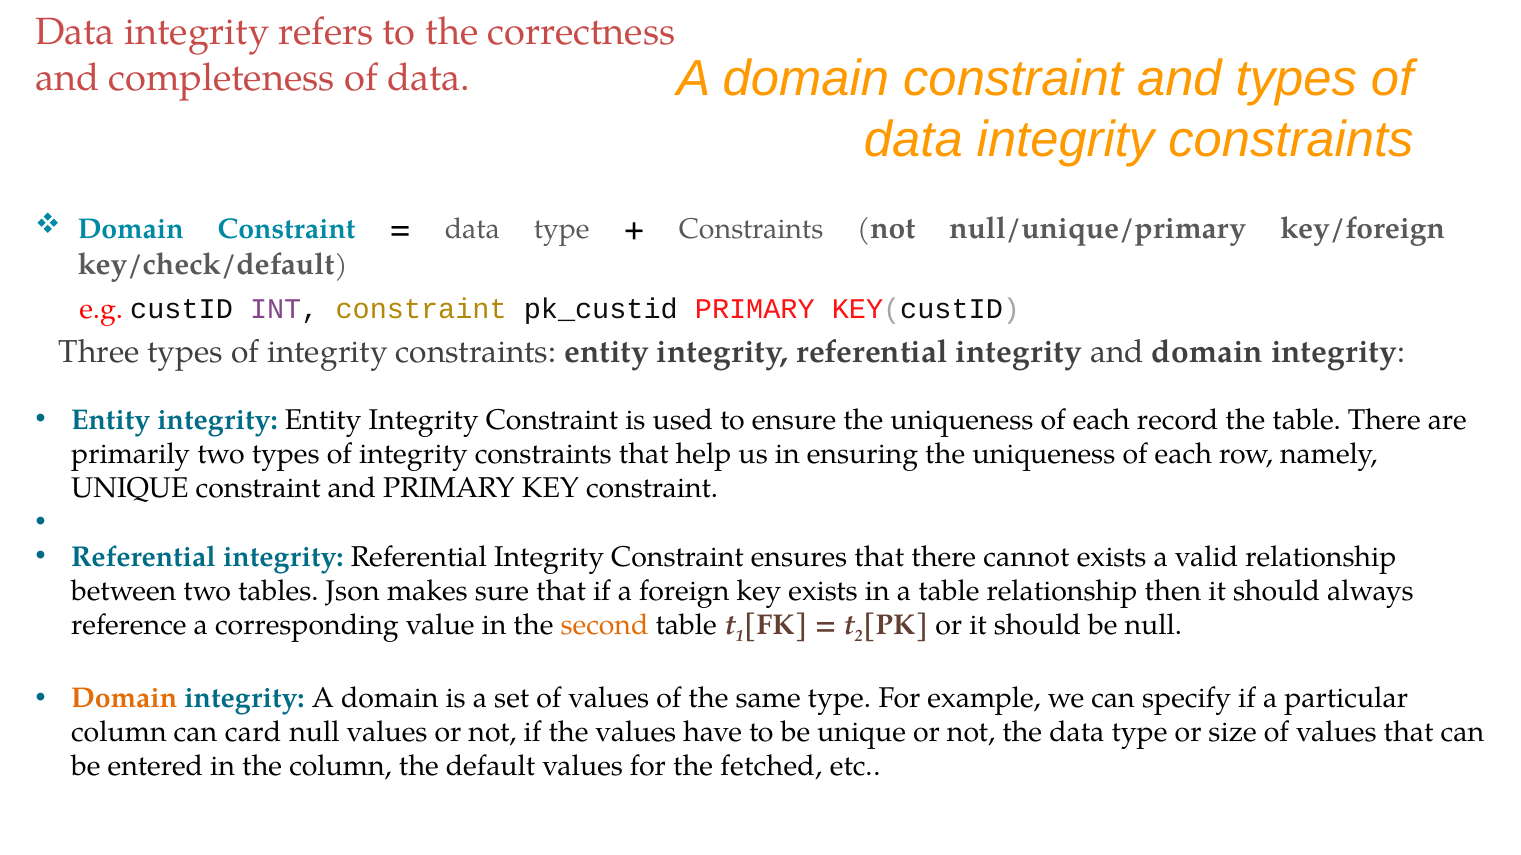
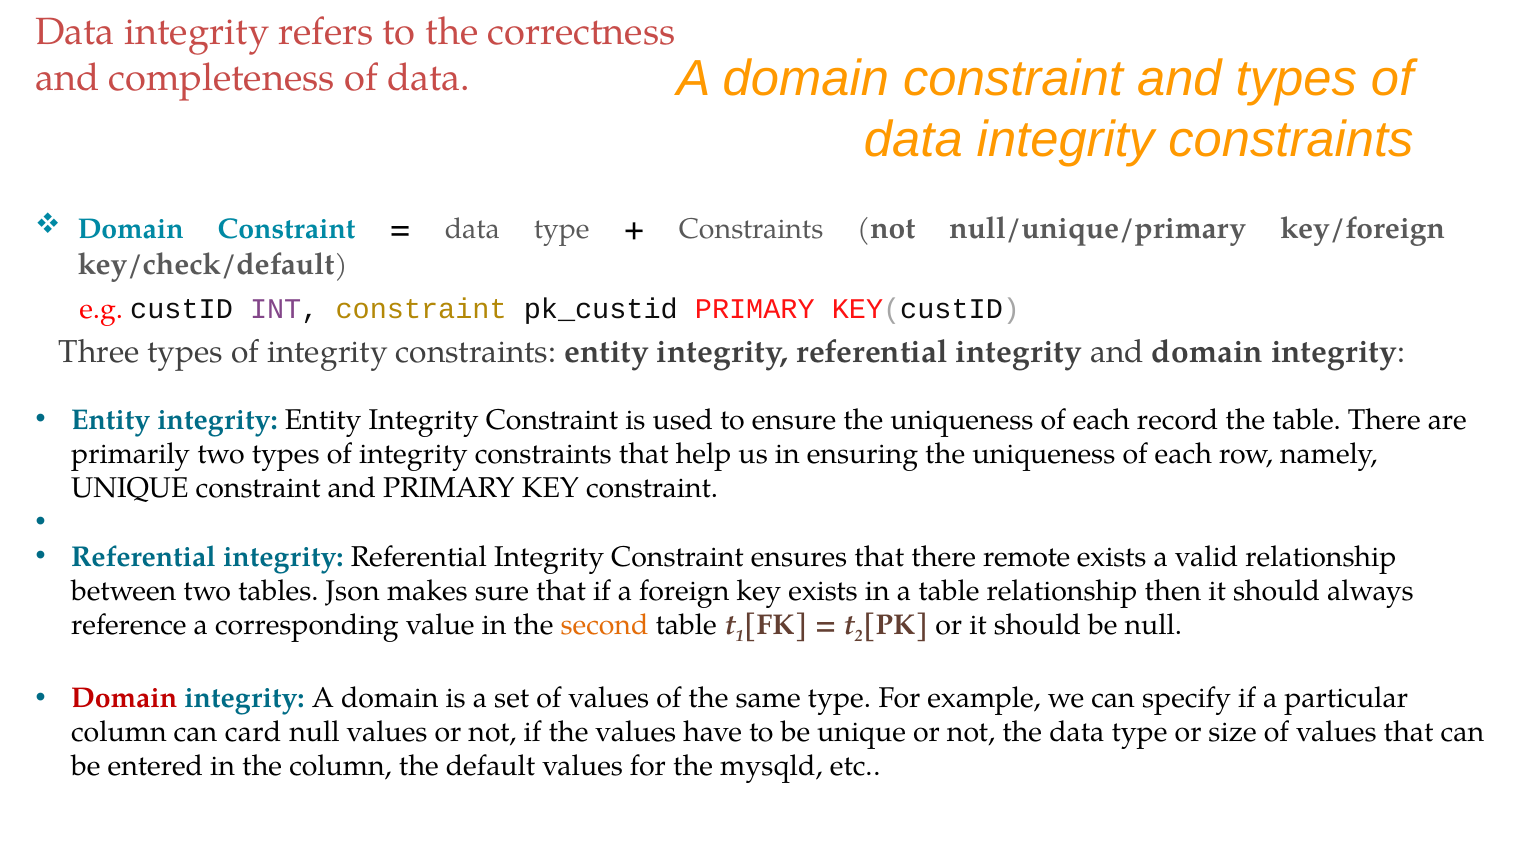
cannot: cannot -> remote (1027, 557)
Domain colour: orange -> red (124, 699)
fetched: fetched -> mysqld (771, 767)
